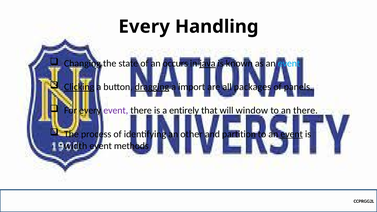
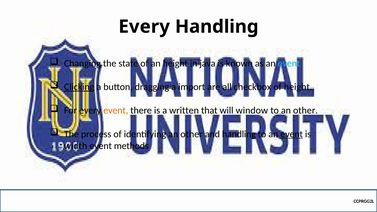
an occurs: occurs -> height (175, 63)
java underline: present -> none (207, 63)
dragging underline: present -> none (152, 87)
packages: packages -> checkbox (253, 87)
of panels: panels -> height (298, 87)
event colour: purple -> orange (116, 111)
entirely: entirely -> written (184, 111)
to an there: there -> other (305, 111)
and partition: partition -> handling (239, 134)
